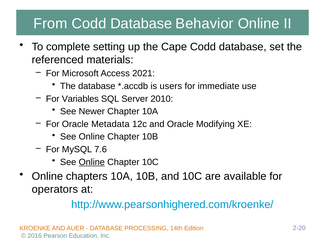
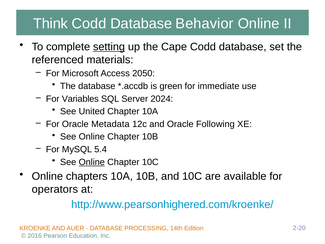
From: From -> Think (51, 23)
setting underline: none -> present (109, 47)
2021: 2021 -> 2050 (144, 73)
users: users -> green (171, 86)
2010: 2010 -> 2024 (162, 99)
Newer: Newer -> United (92, 111)
Modifying: Modifying -> Following (215, 124)
7.6: 7.6 -> 5.4 (101, 149)
